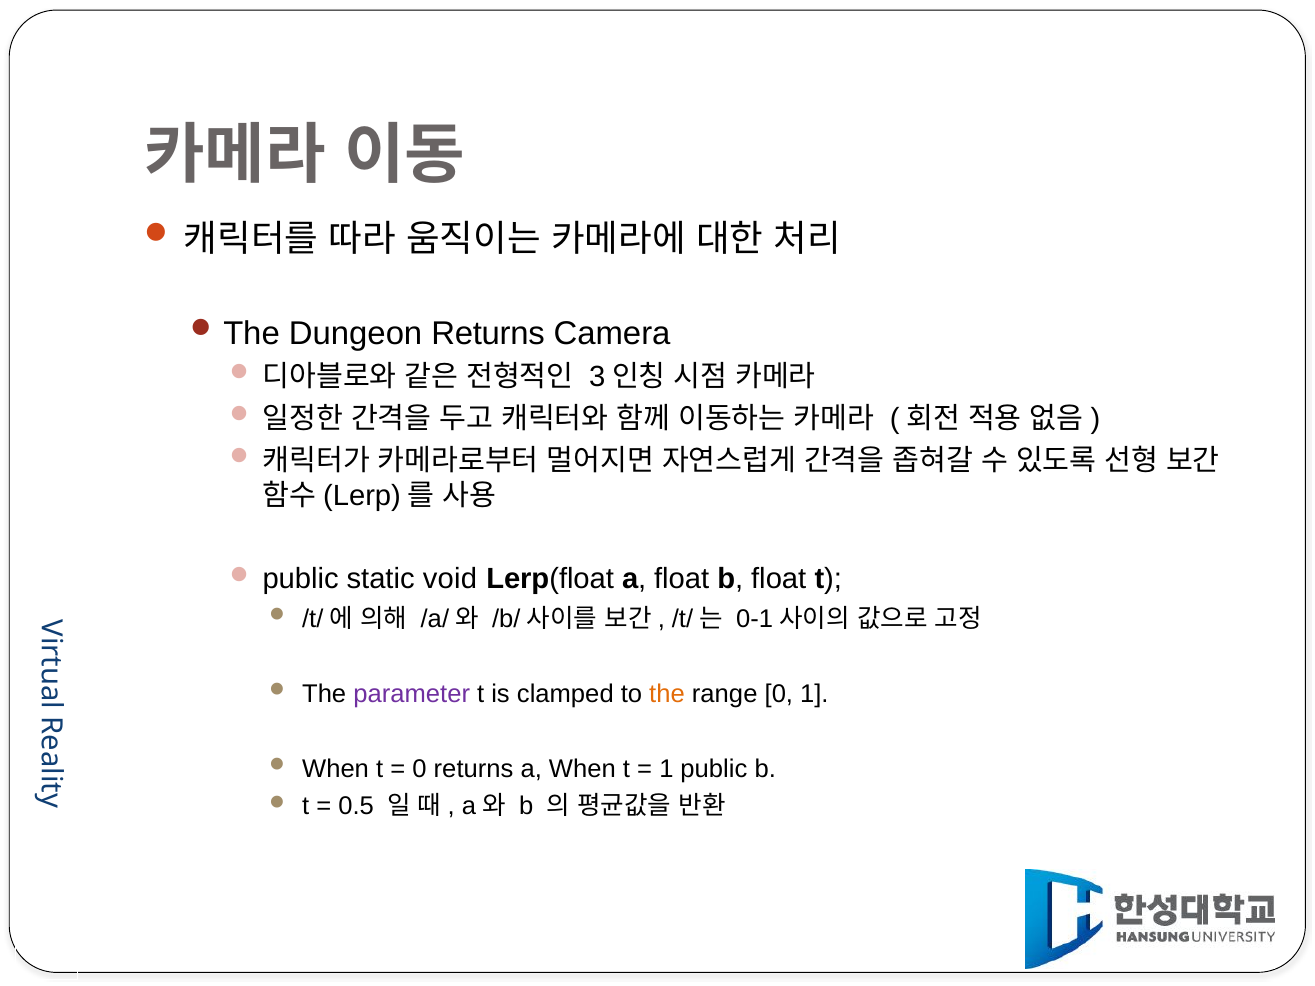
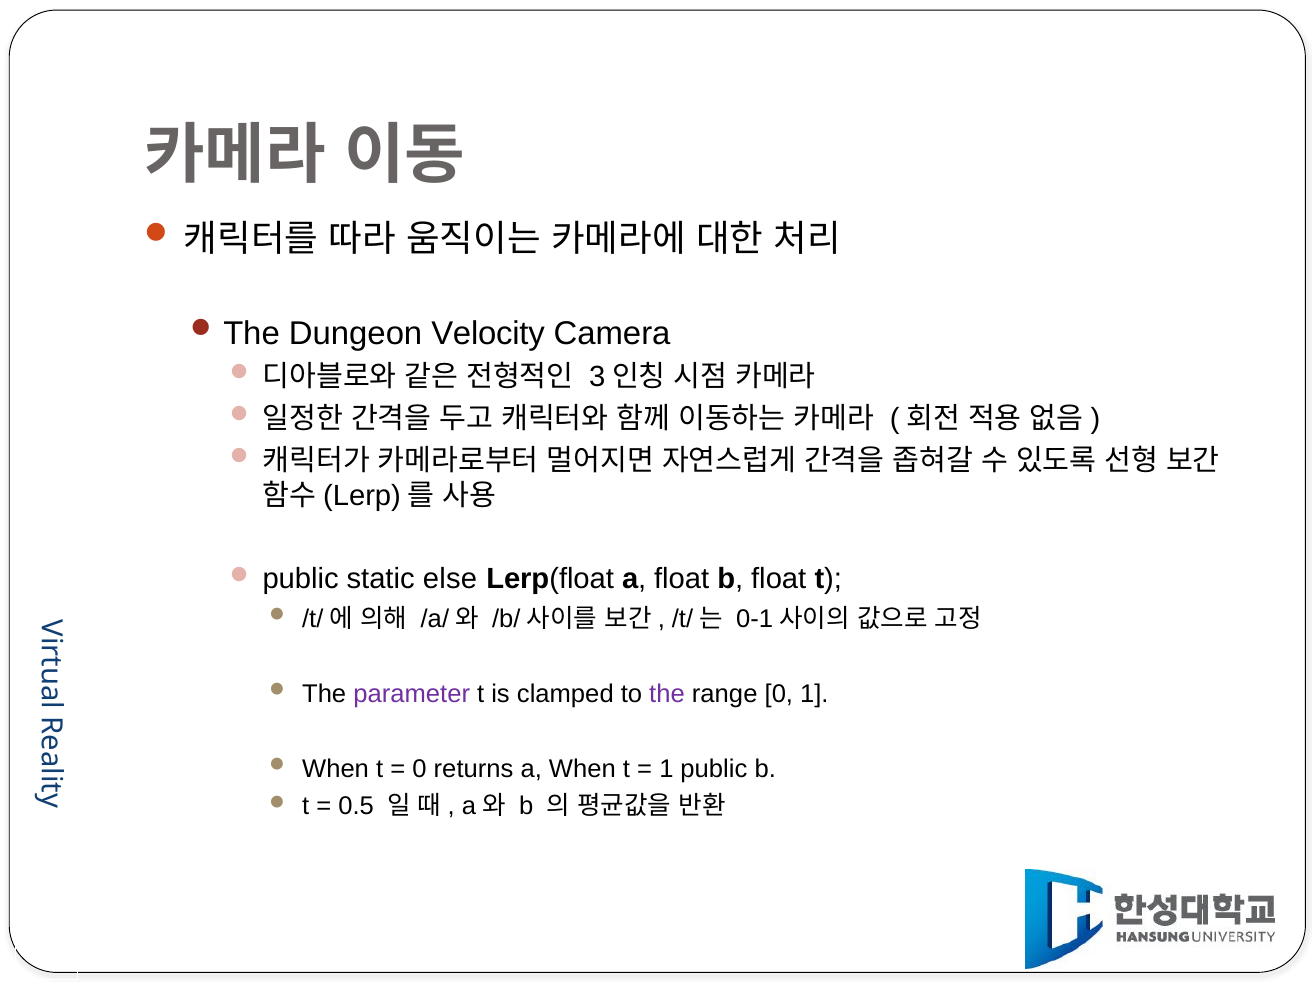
Dungeon Returns: Returns -> Velocity (488, 334)
void: void -> else (450, 579)
the colour: orange -> purple (667, 694)
